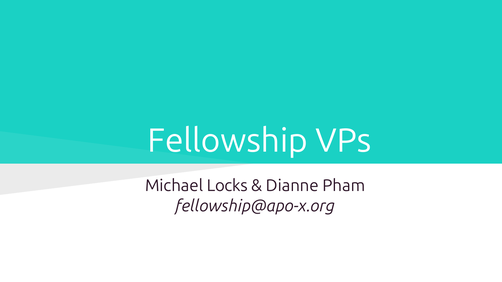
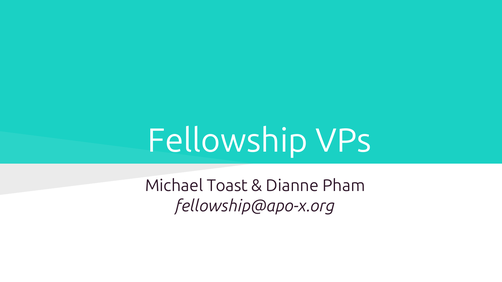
Locks: Locks -> Toast (227, 186)
